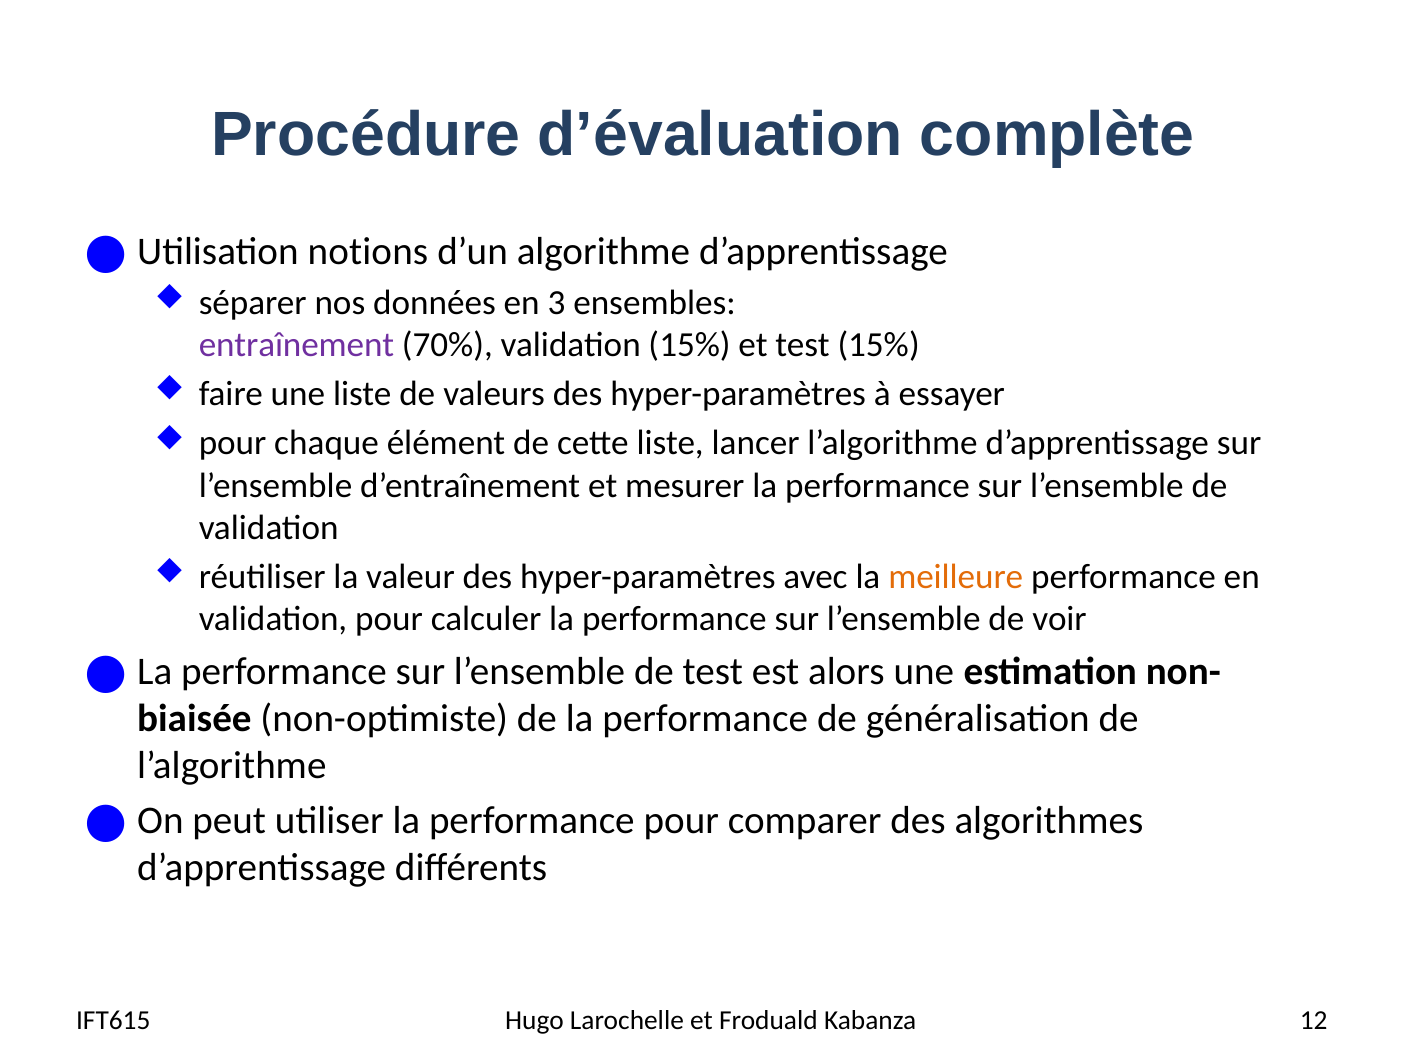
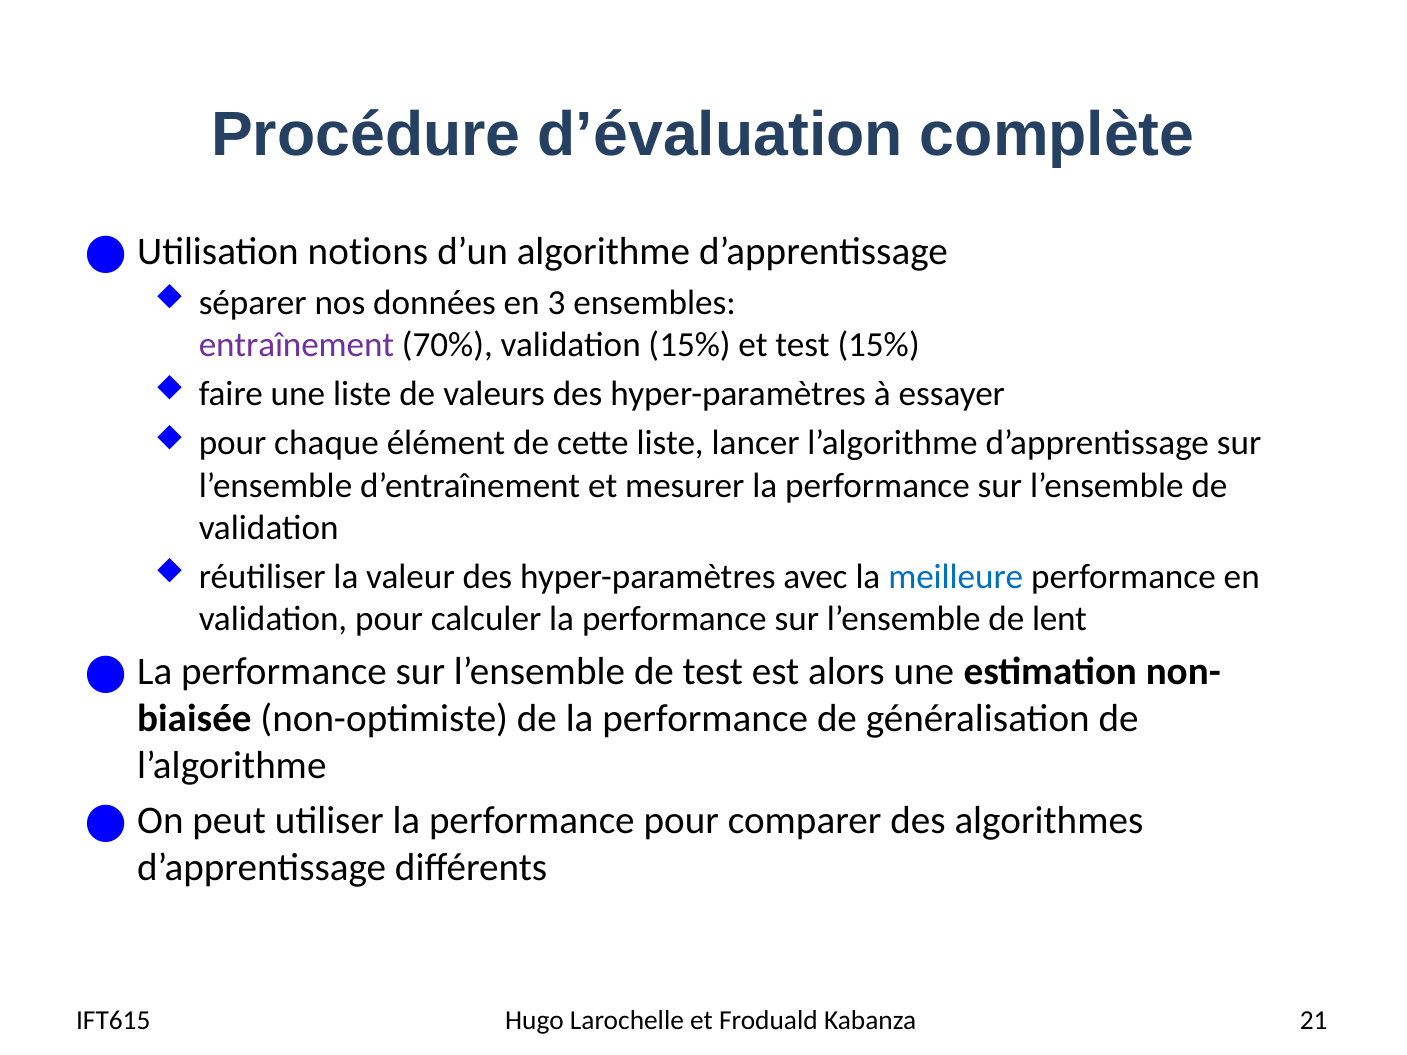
meilleure colour: orange -> blue (956, 577)
voir: voir -> lent (1060, 619)
12: 12 -> 21 (1314, 1021)
